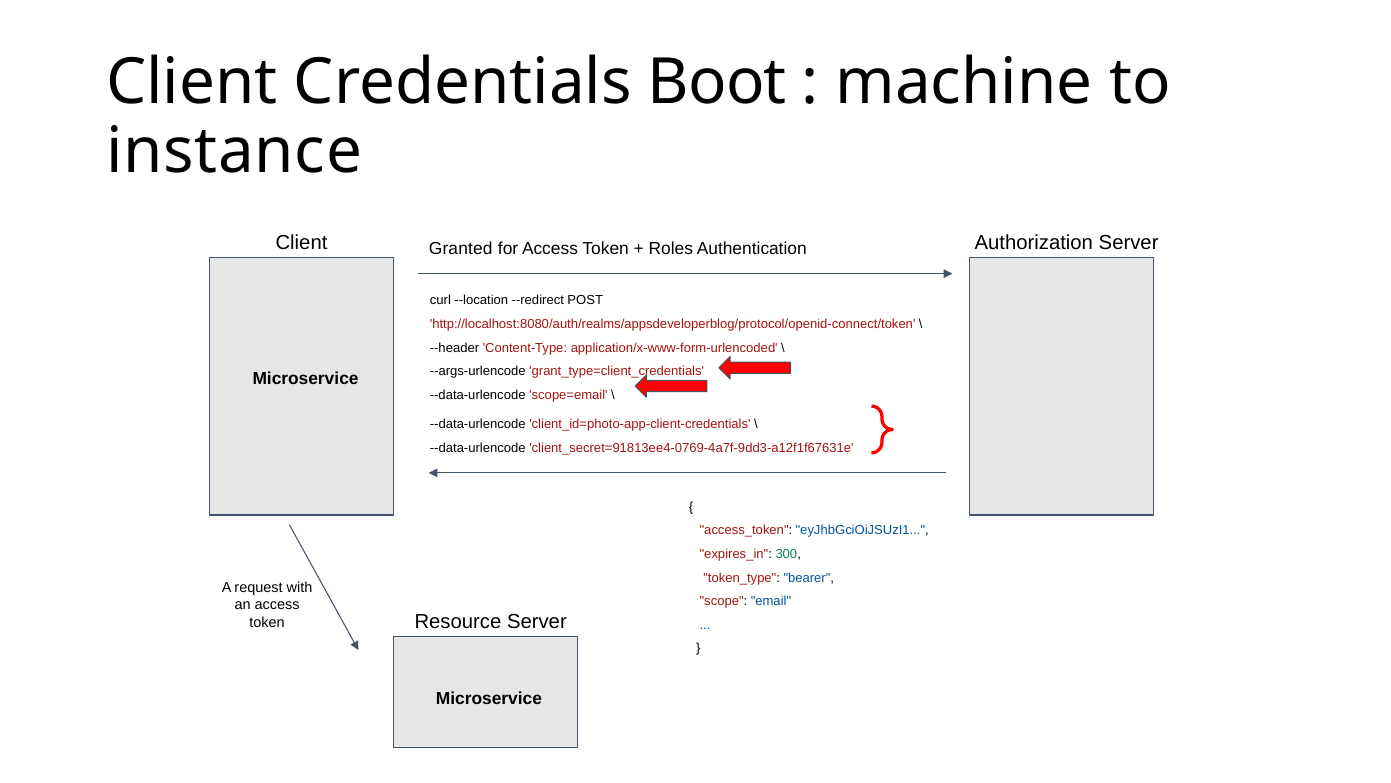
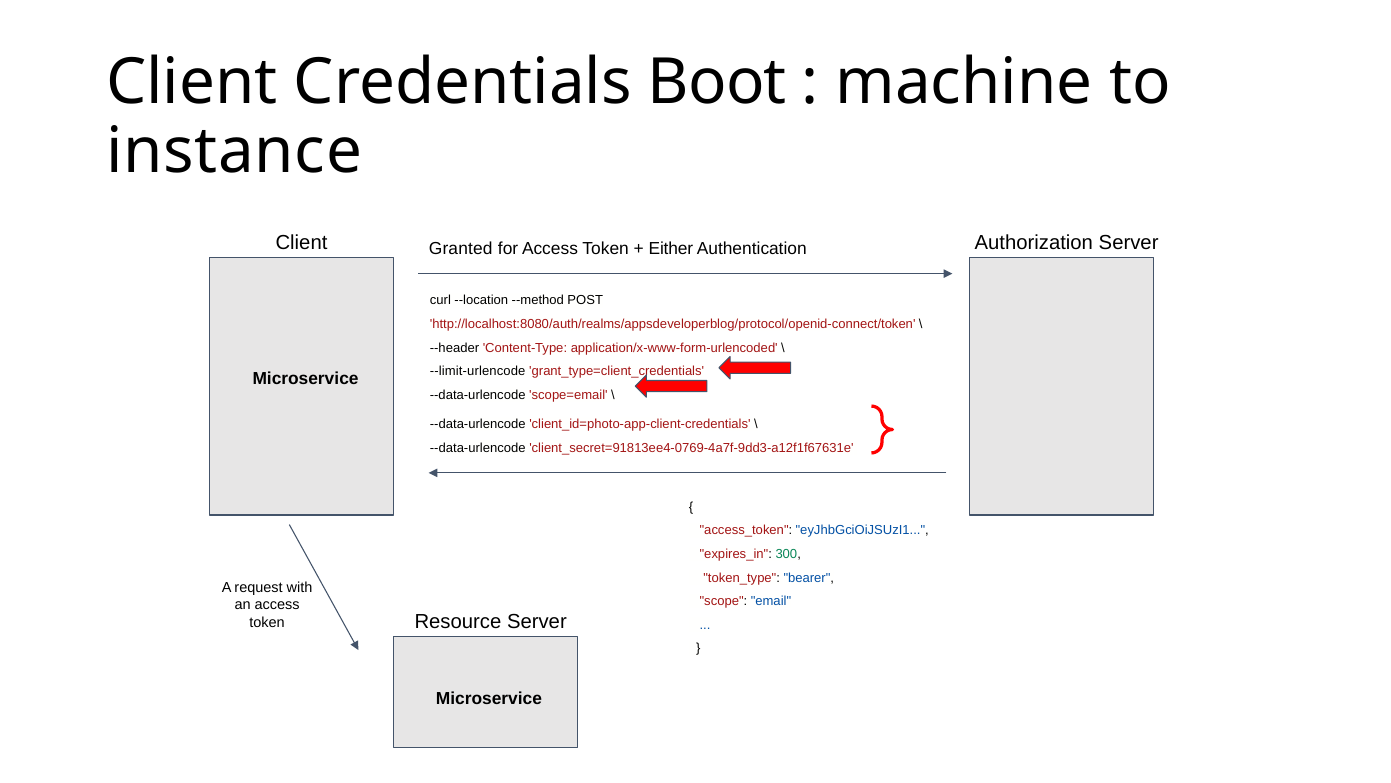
Roles: Roles -> Either (671, 249)
--redirect: --redirect -> --method (538, 300)
--args-urlencode: --args-urlencode -> --limit-urlencode (478, 371)
